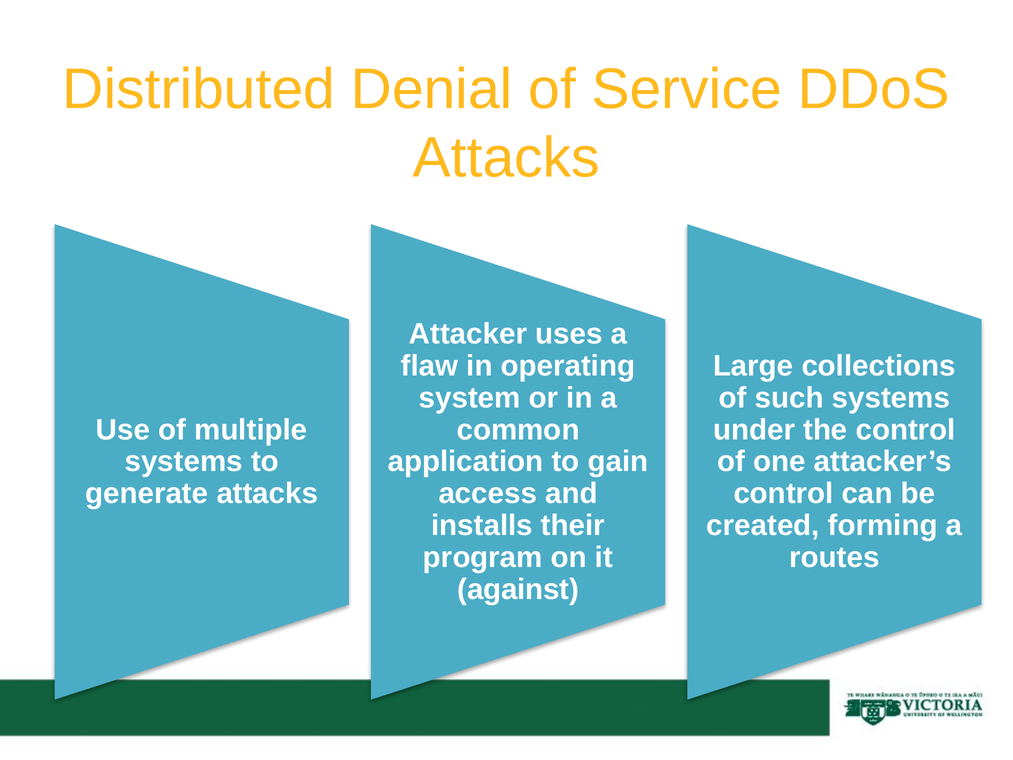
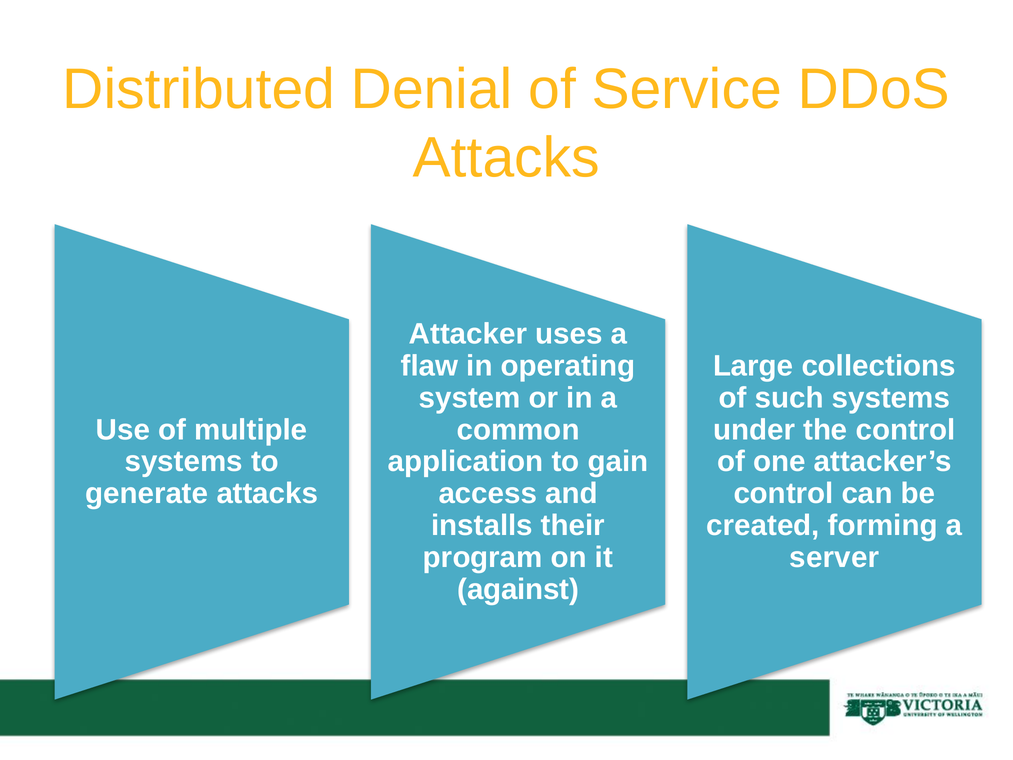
routes: routes -> server (834, 557)
